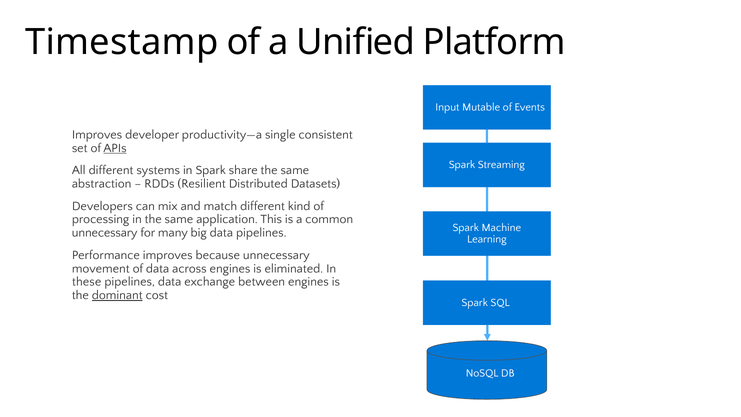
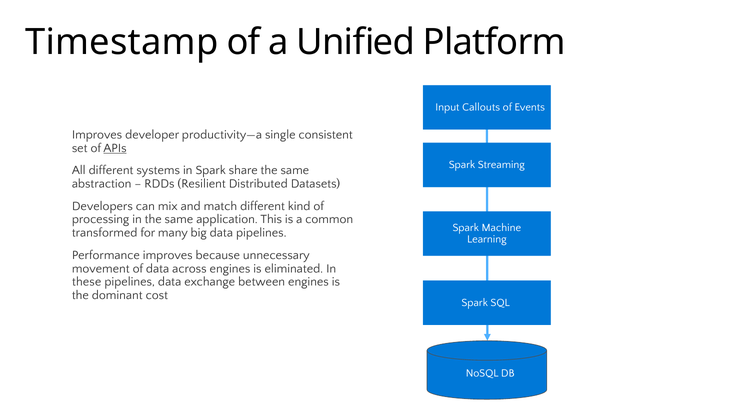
Mutable: Mutable -> Callouts (481, 107)
unnecessary: unnecessary -> transformed (105, 233)
dominant underline: present -> none (117, 295)
